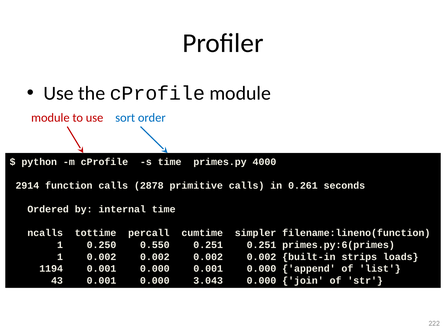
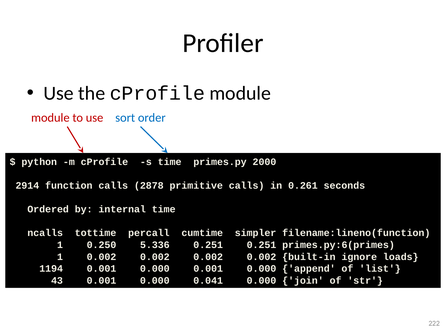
4000: 4000 -> 2000 (264, 162)
0.550: 0.550 -> 5.336 (155, 245)
strips: strips -> ignore (359, 257)
3.043: 3.043 -> 0.041 (208, 281)
